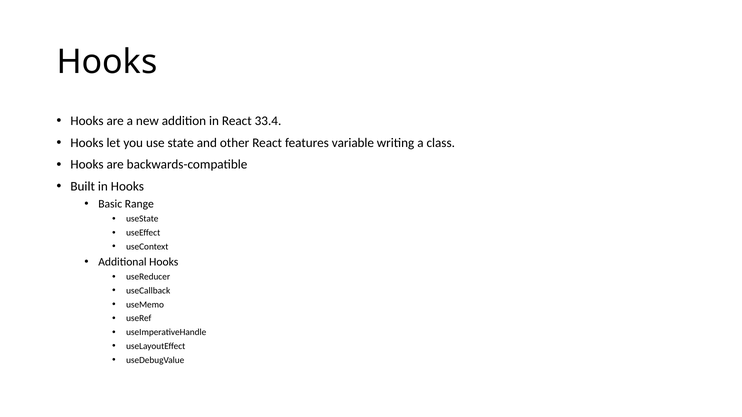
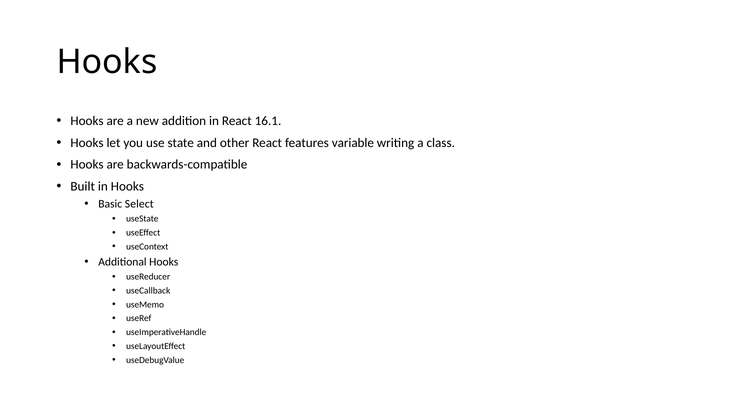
33.4: 33.4 -> 16.1 (268, 121)
Range: Range -> Select (139, 204)
